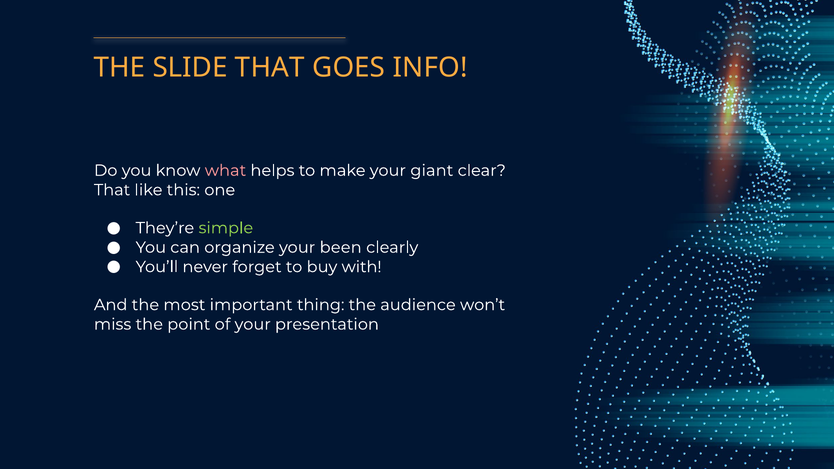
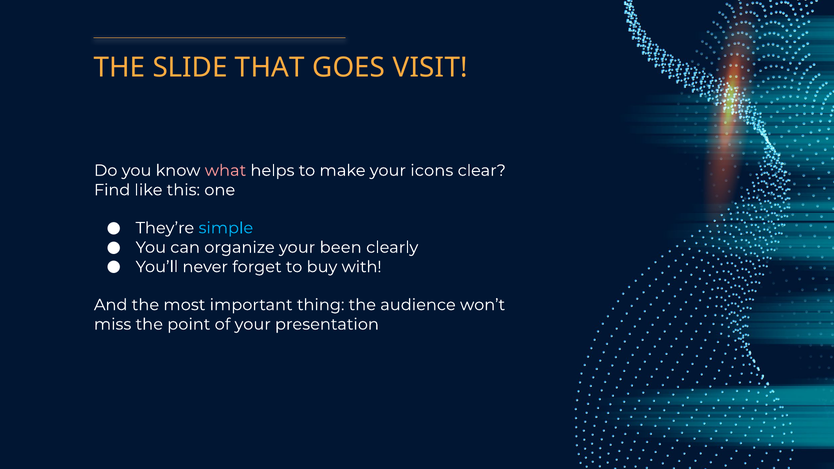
INFO: INFO -> VISIT (430, 68)
giant: giant -> icons (432, 171)
That: That -> Find (112, 190)
simple colour: light green -> light blue (226, 228)
